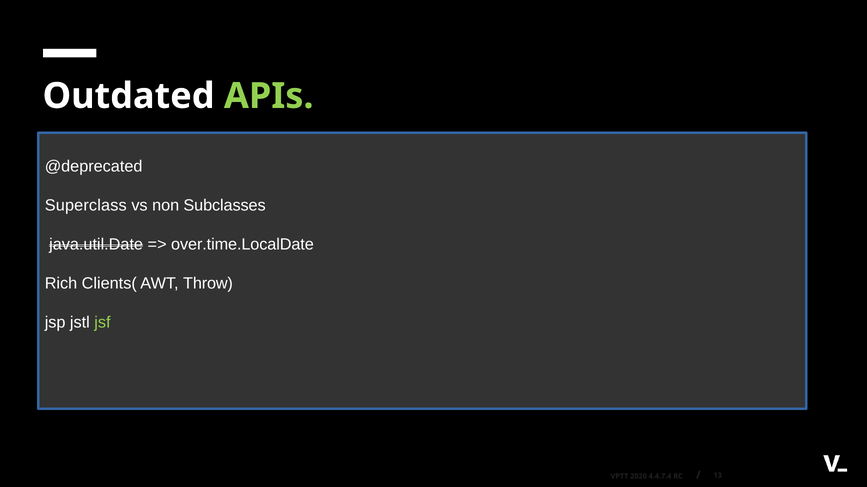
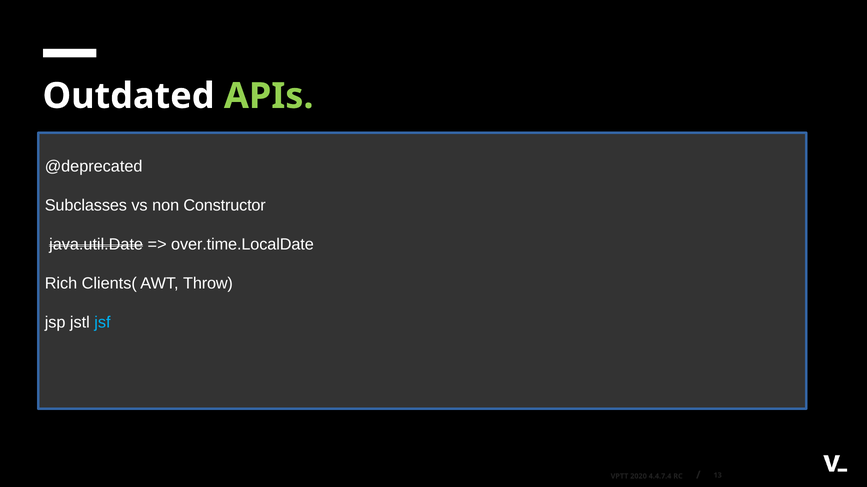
Superclass: Superclass -> Subclasses (86, 206)
Subclasses: Subclasses -> Constructor (225, 206)
jsf colour: light green -> light blue (102, 323)
